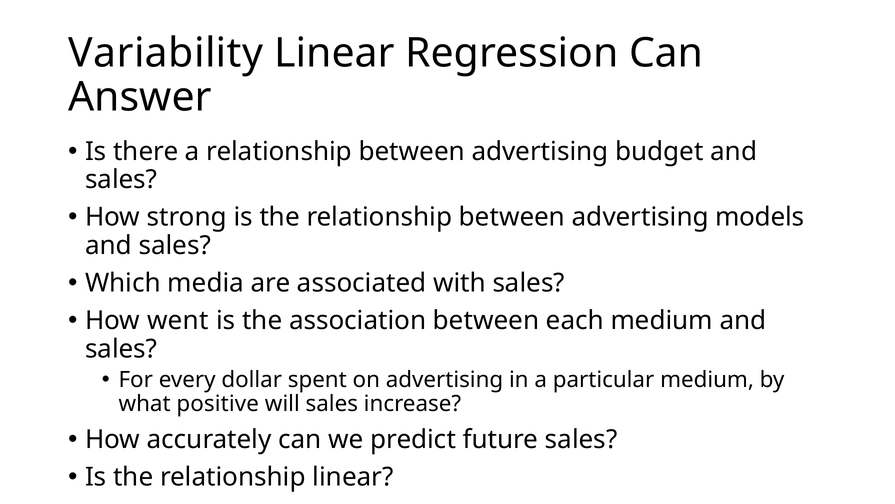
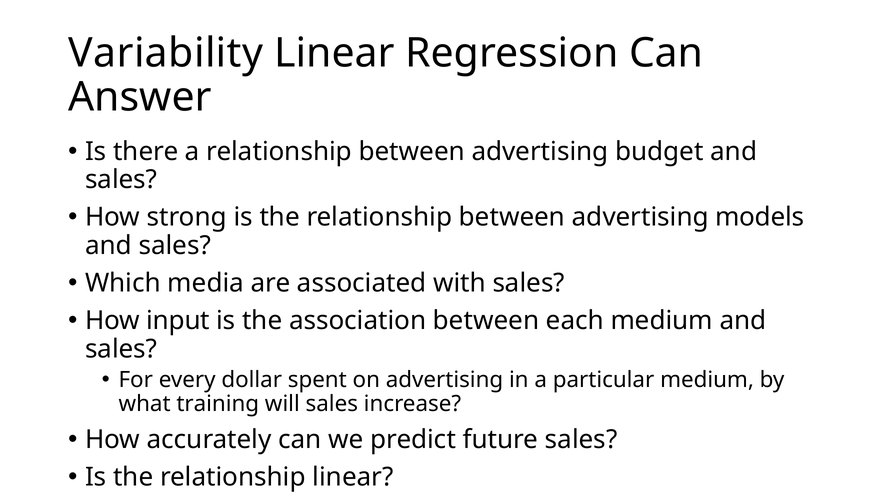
went: went -> input (178, 320)
positive: positive -> training (218, 403)
